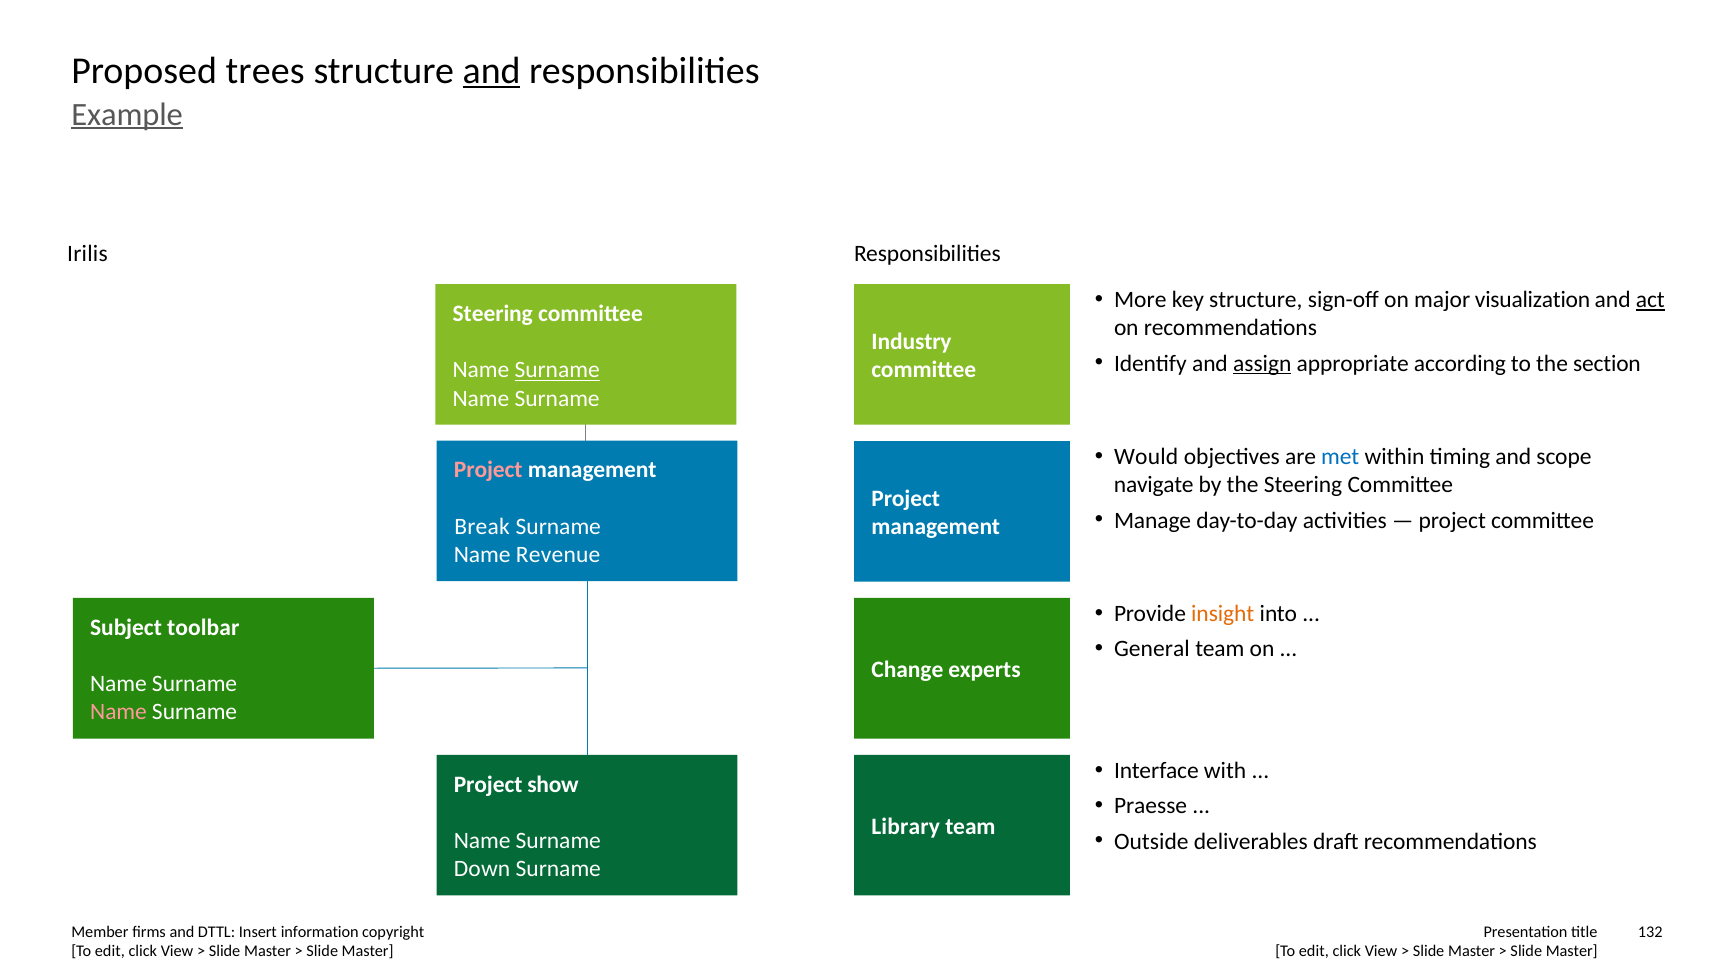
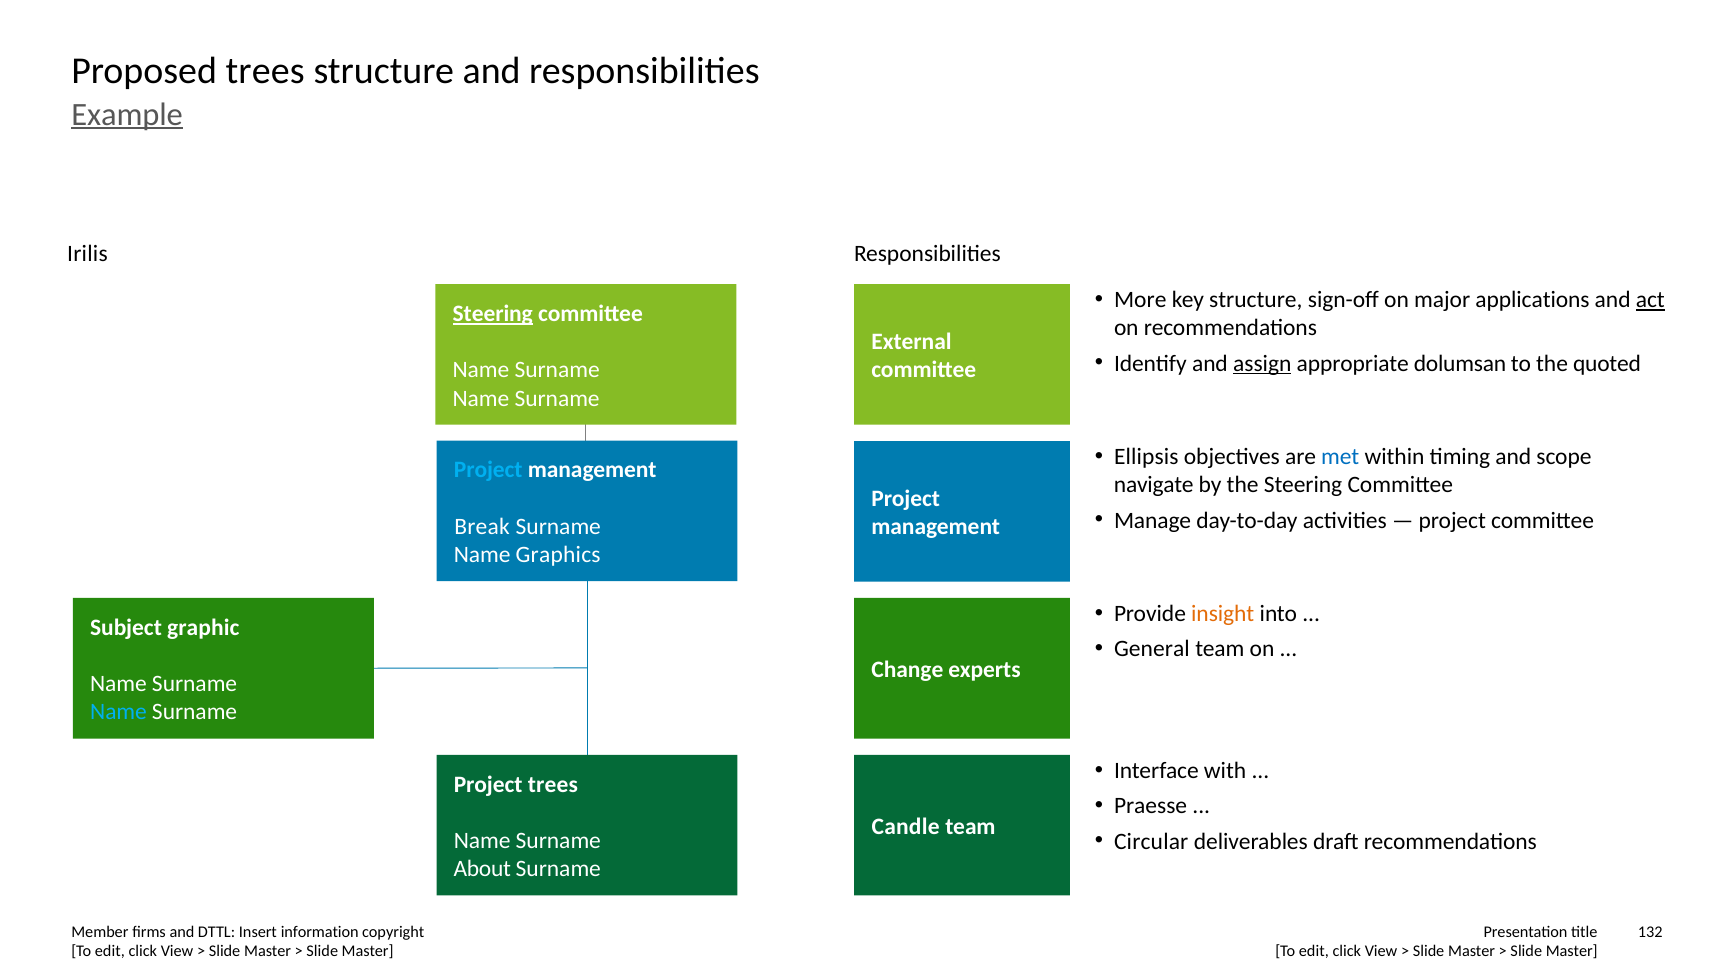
and underline: present -> none (492, 71)
visualization: visualization -> applications (1533, 300)
Steering underline: none -> present (493, 314)
Industry: Industry -> External (911, 342)
according: according -> dolumsan (1460, 364)
section: section -> quoted (1607, 364)
Surname underline: present -> none (557, 370)
Would: Would -> Ellipsis (1146, 457)
Project colour: pink -> light blue (488, 470)
Revenue: Revenue -> Graphics (558, 555)
toolbar: toolbar -> graphic (203, 628)
Name colour: pink -> light blue (118, 712)
Project show: show -> trees (553, 785)
Library: Library -> Candle (906, 827)
Outside: Outside -> Circular (1151, 842)
Down: Down -> About (482, 869)
